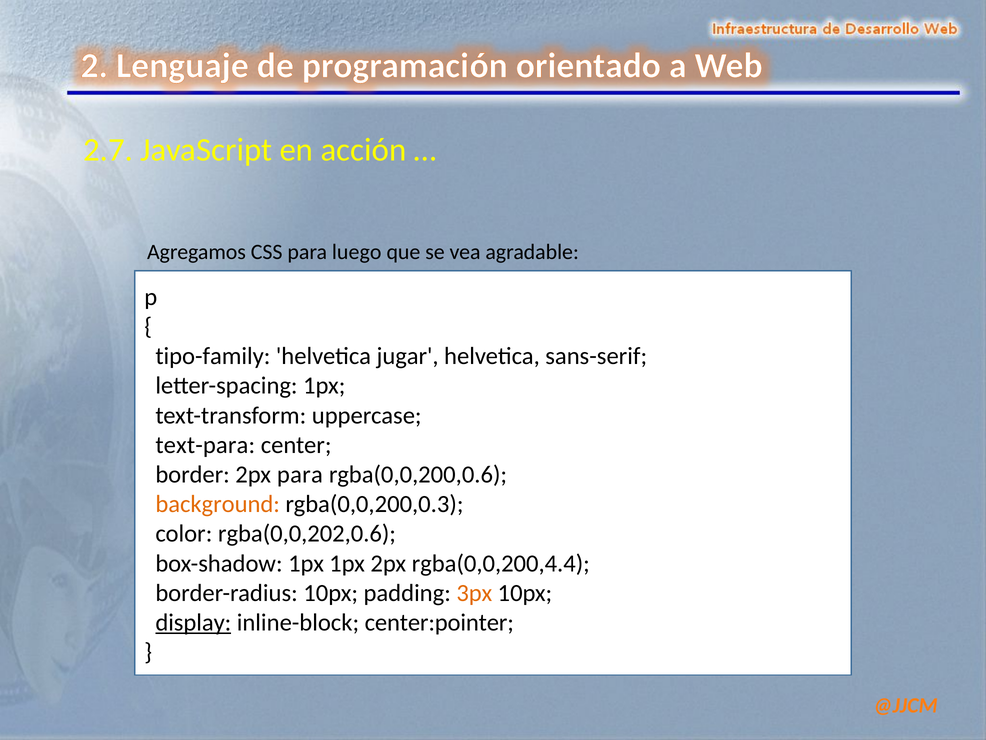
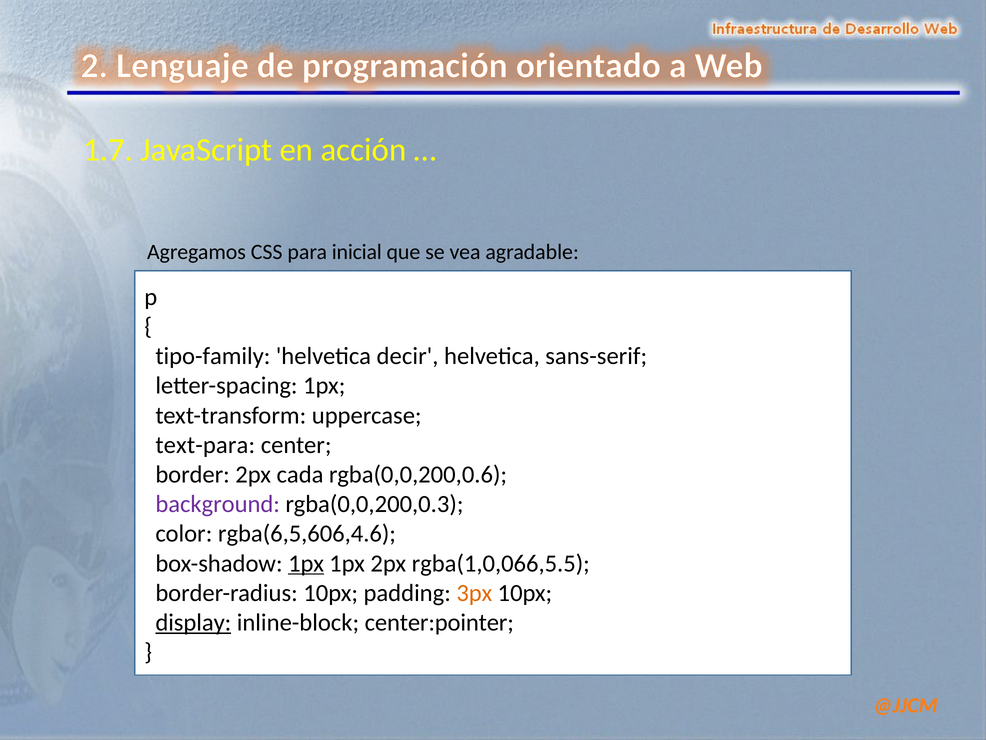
2.7: 2.7 -> 1.7 (108, 150)
luego: luego -> inicial (357, 252)
jugar: jugar -> decir (407, 356)
2px para: para -> cada (300, 474)
background colour: orange -> purple (218, 504)
rgba(0,0,202,0.6: rgba(0,0,202,0.6 -> rgba(6,5,606,4.6 (307, 533)
1px underline: none -> present (306, 563)
rgba(0,0,200,4.4: rgba(0,0,200,4.4 -> rgba(1,0,066,5.5 (501, 563)
